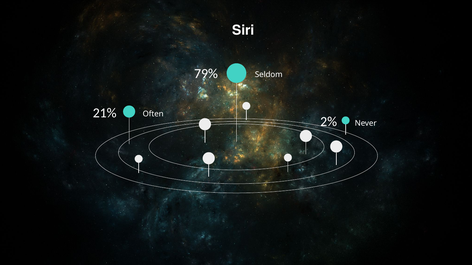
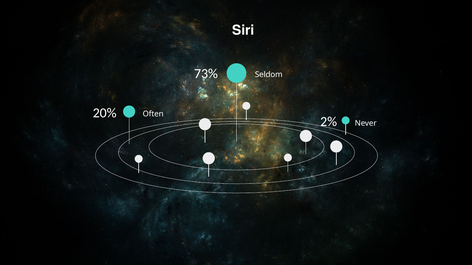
79%: 79% -> 73% (206, 74)
21%: 21% -> 20% (105, 113)
